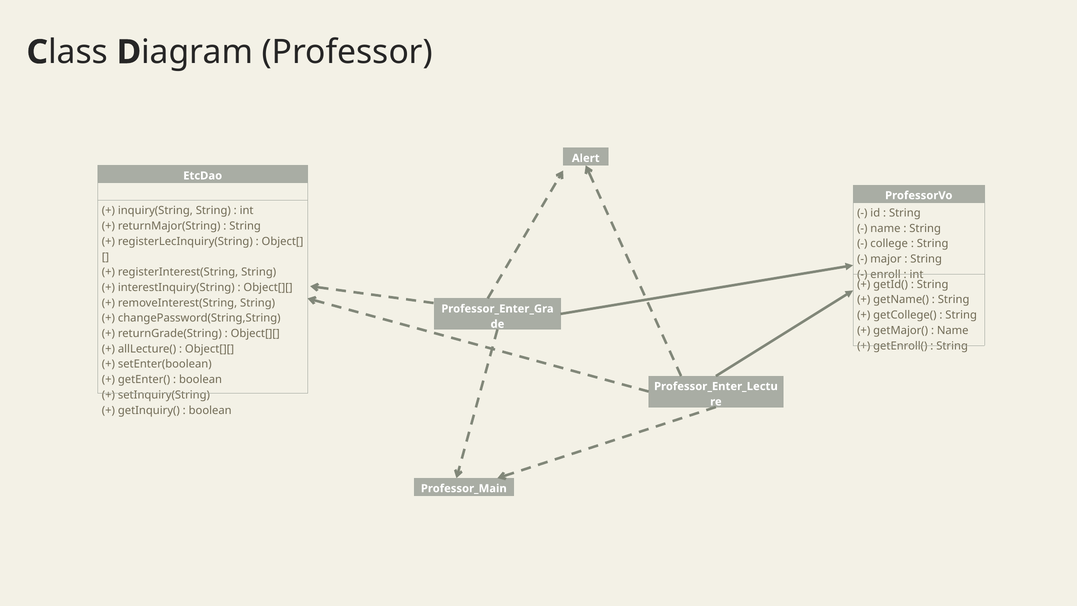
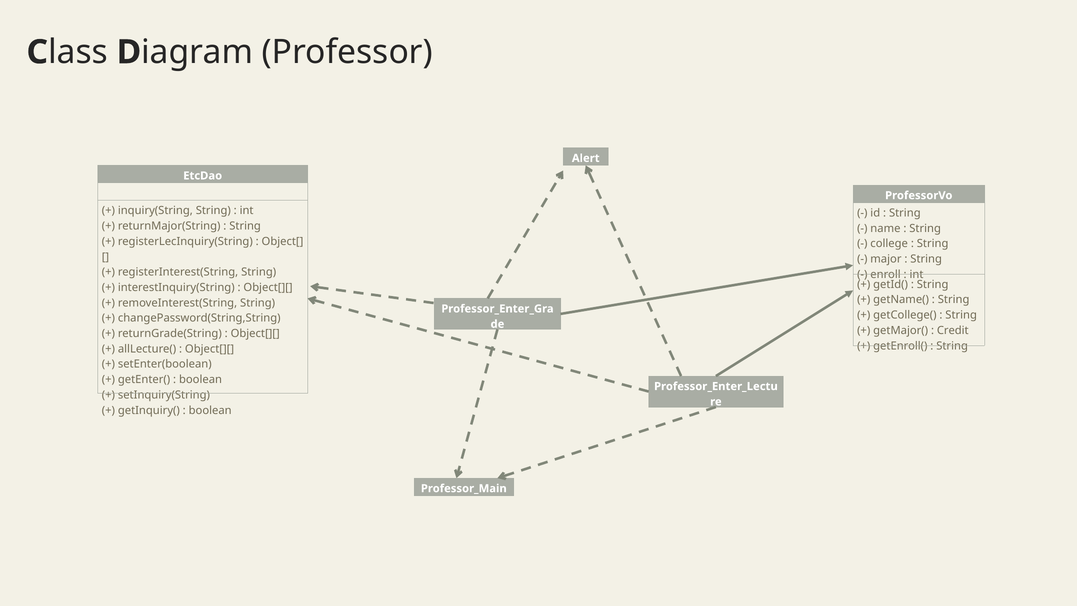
Name: Name -> Credit (953, 330)
